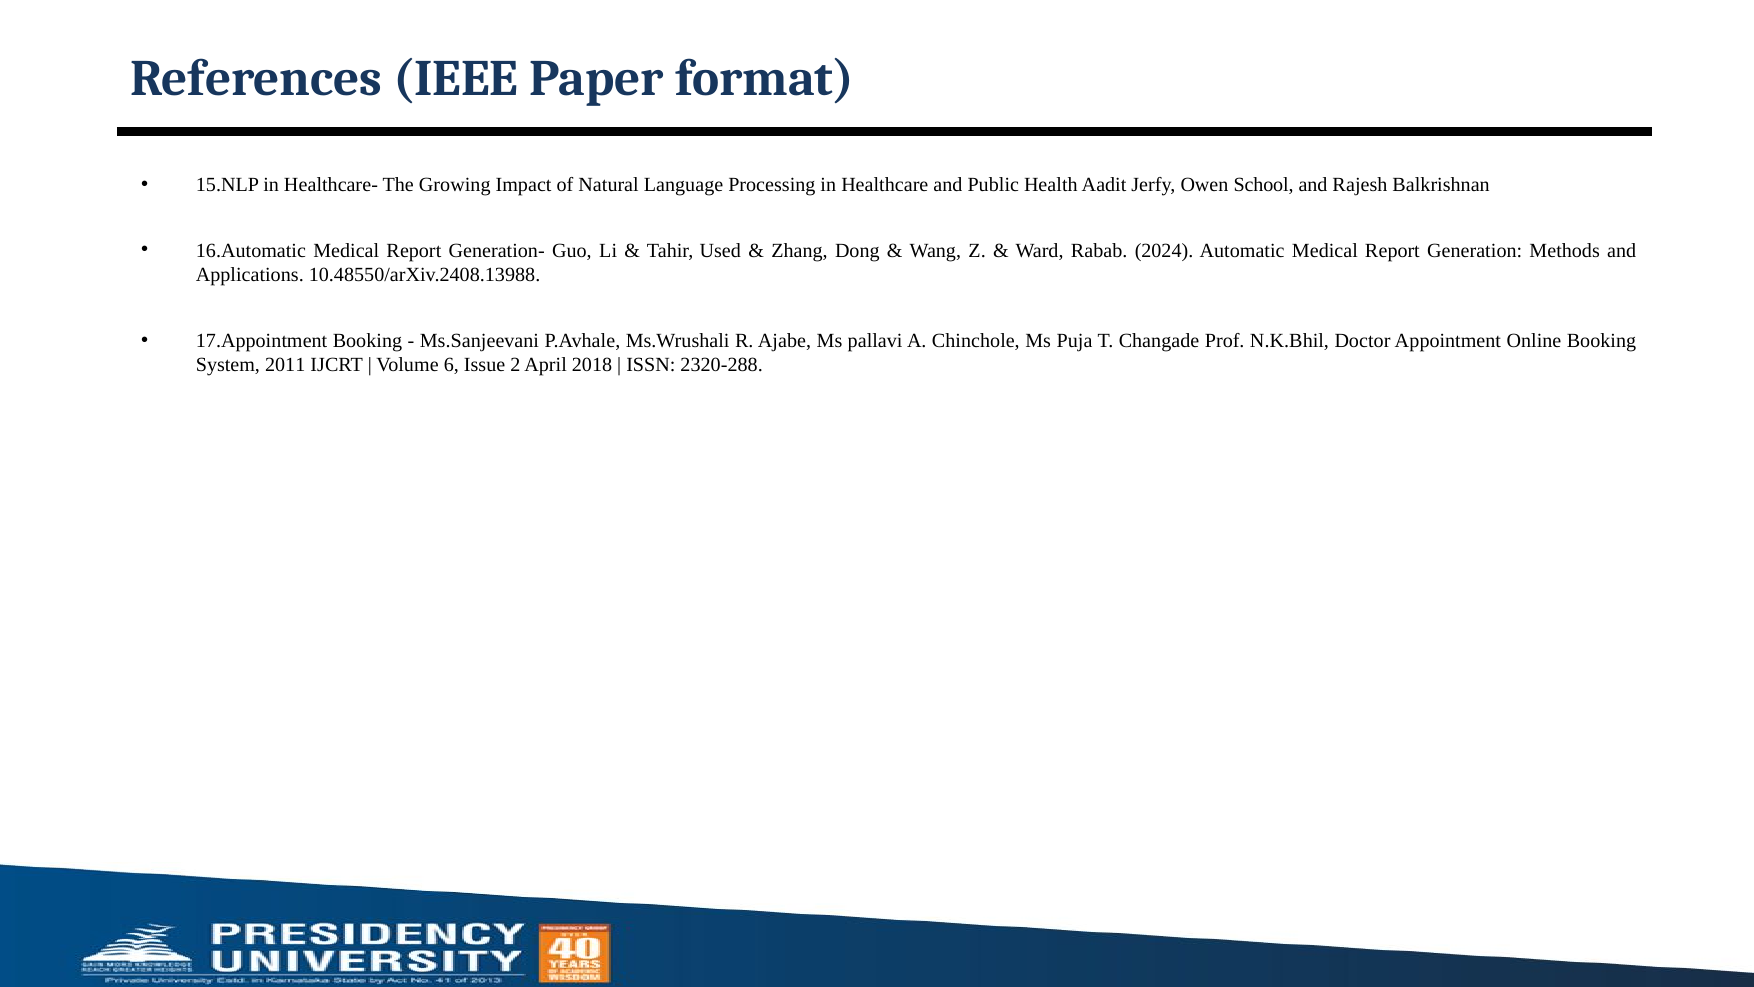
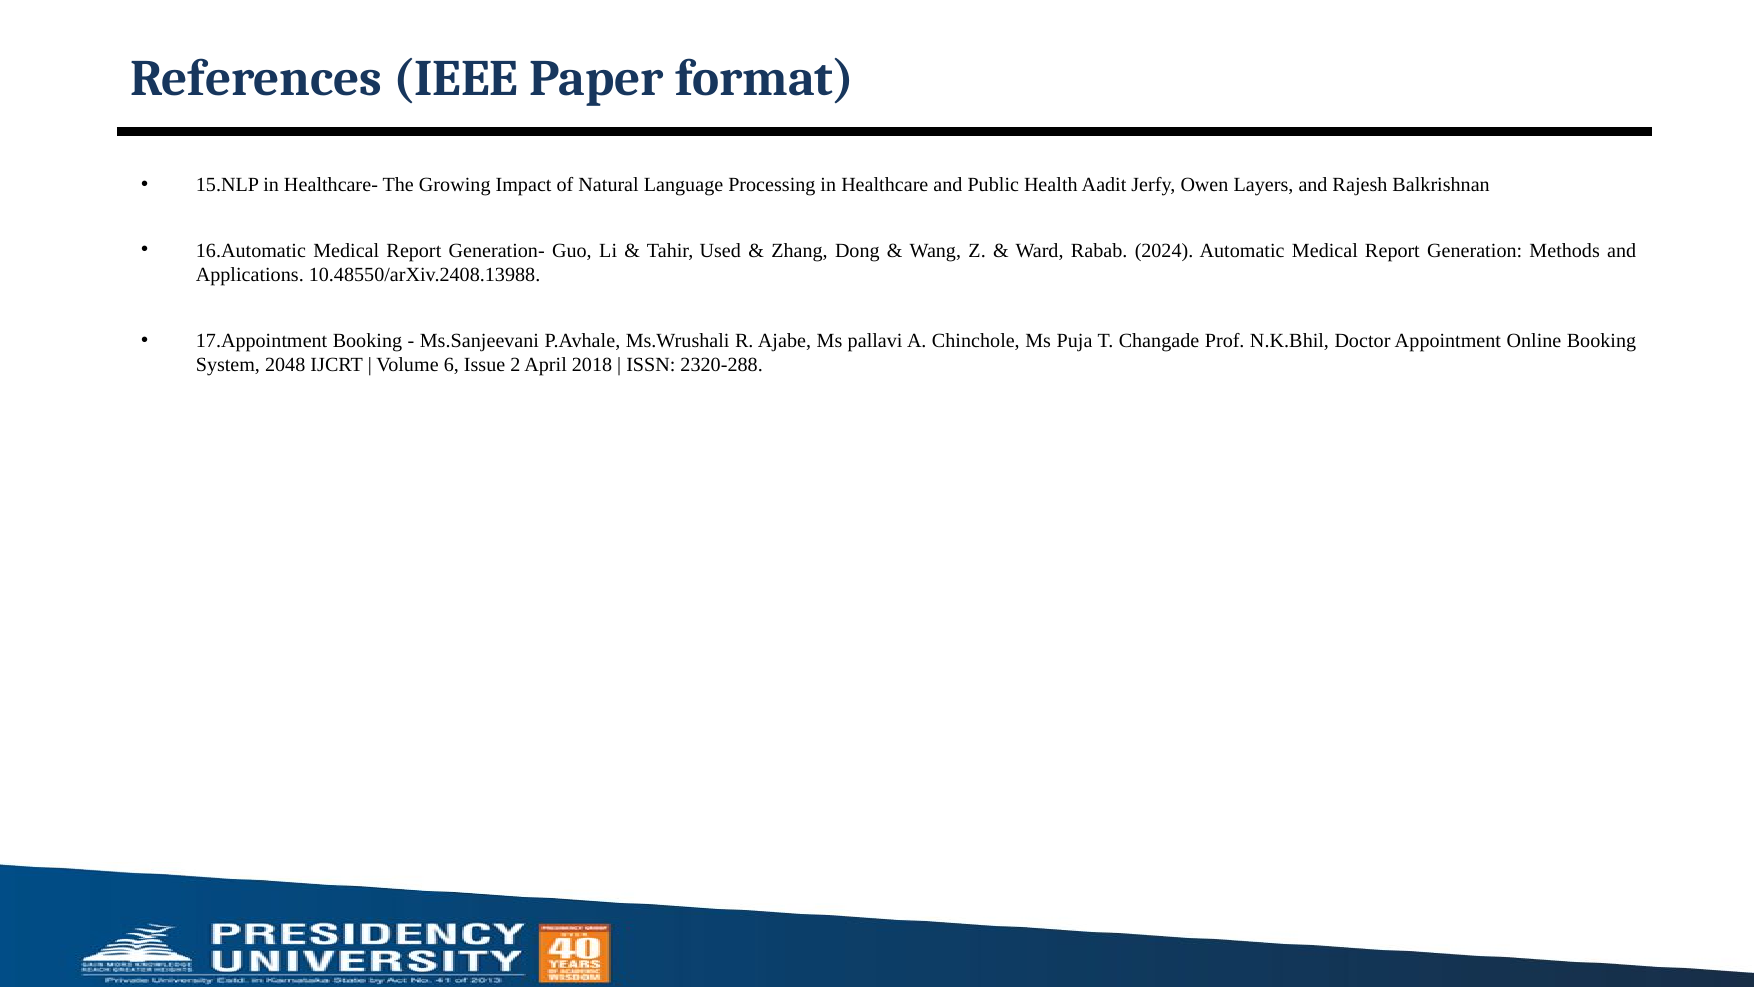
School: School -> Layers (1263, 185)
2011: 2011 -> 2048 (285, 365)
